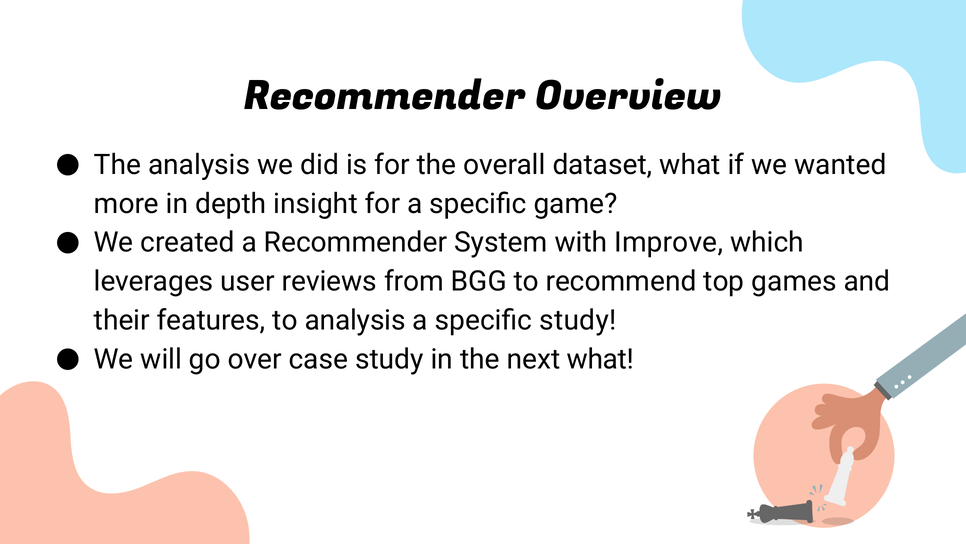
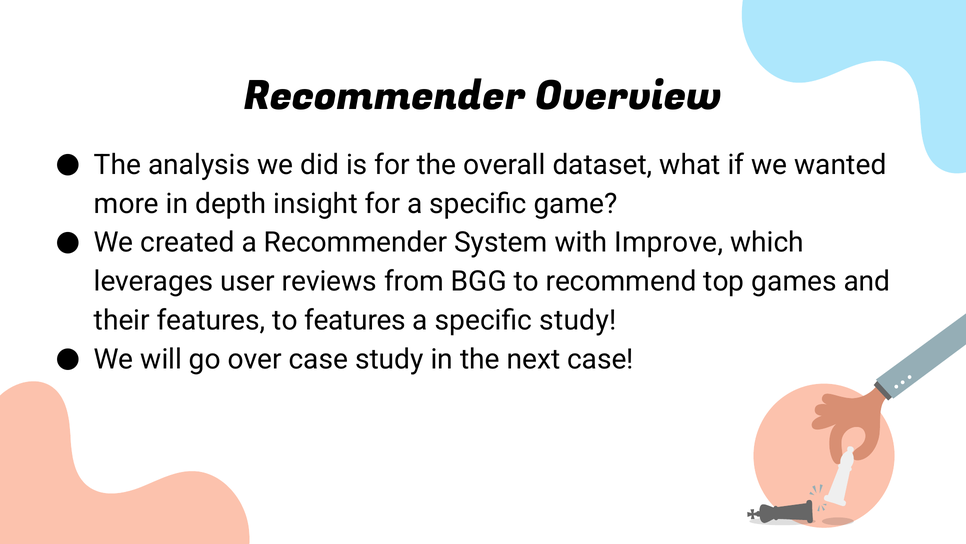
to analysis: analysis -> features (355, 320)
next what: what -> case (600, 359)
